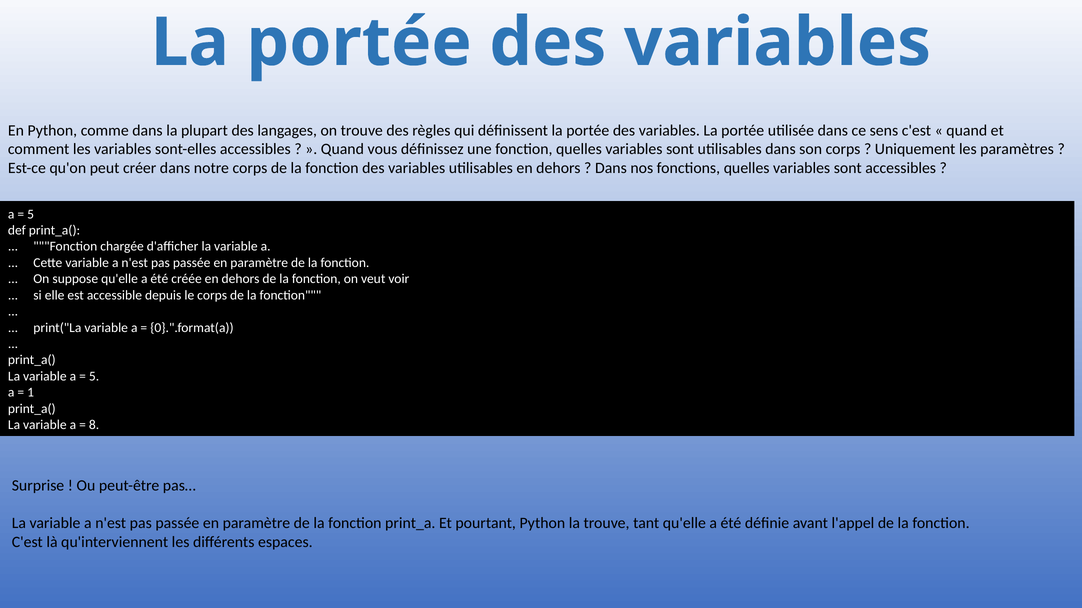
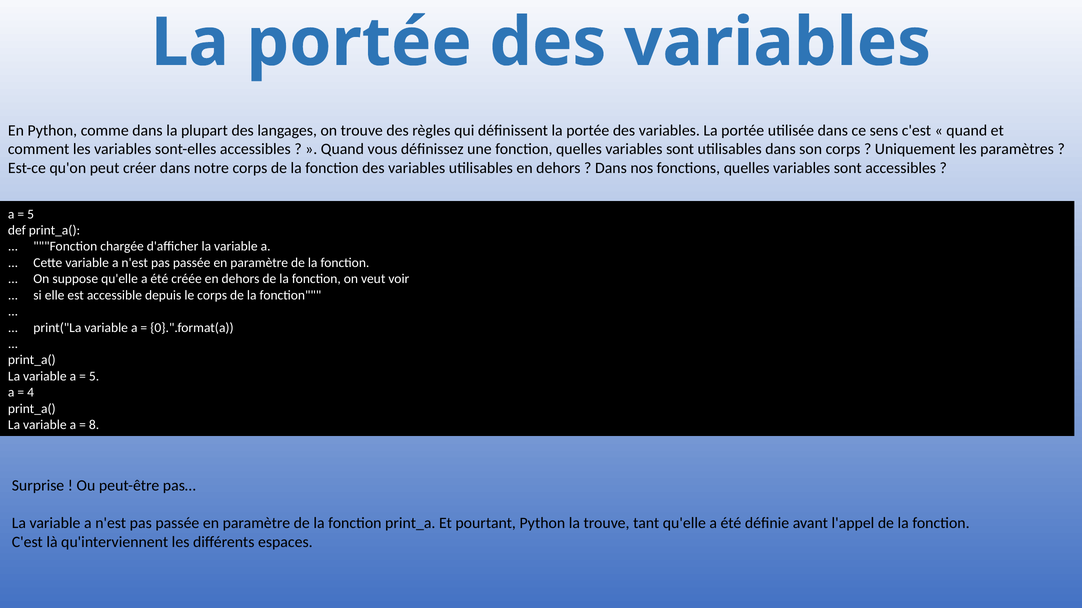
1: 1 -> 4 (31, 393)
